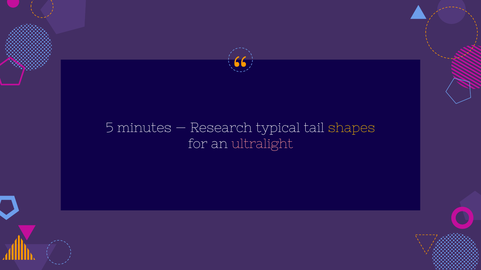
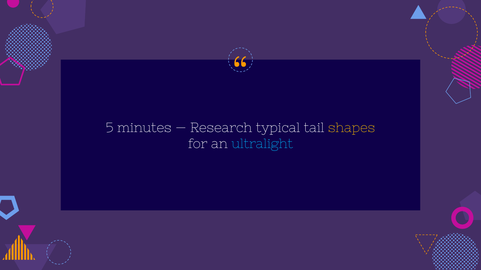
ultralight colour: pink -> light blue (262, 144)
